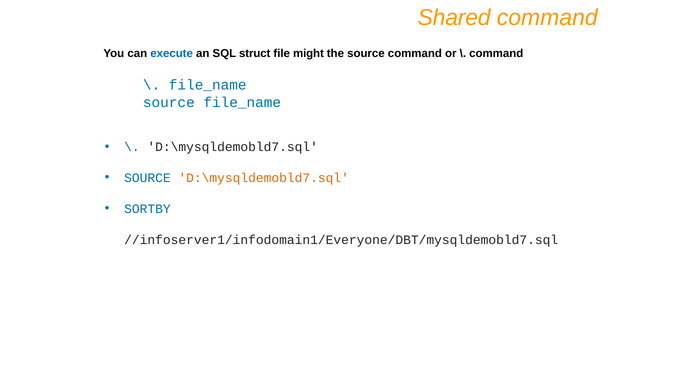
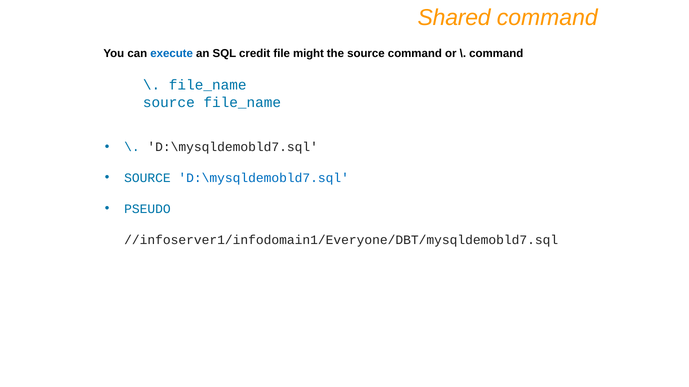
struct: struct -> credit (255, 53)
D:\mysqldemobld7.sql colour: orange -> blue (264, 178)
SORTBY: SORTBY -> PSEUDO (147, 209)
